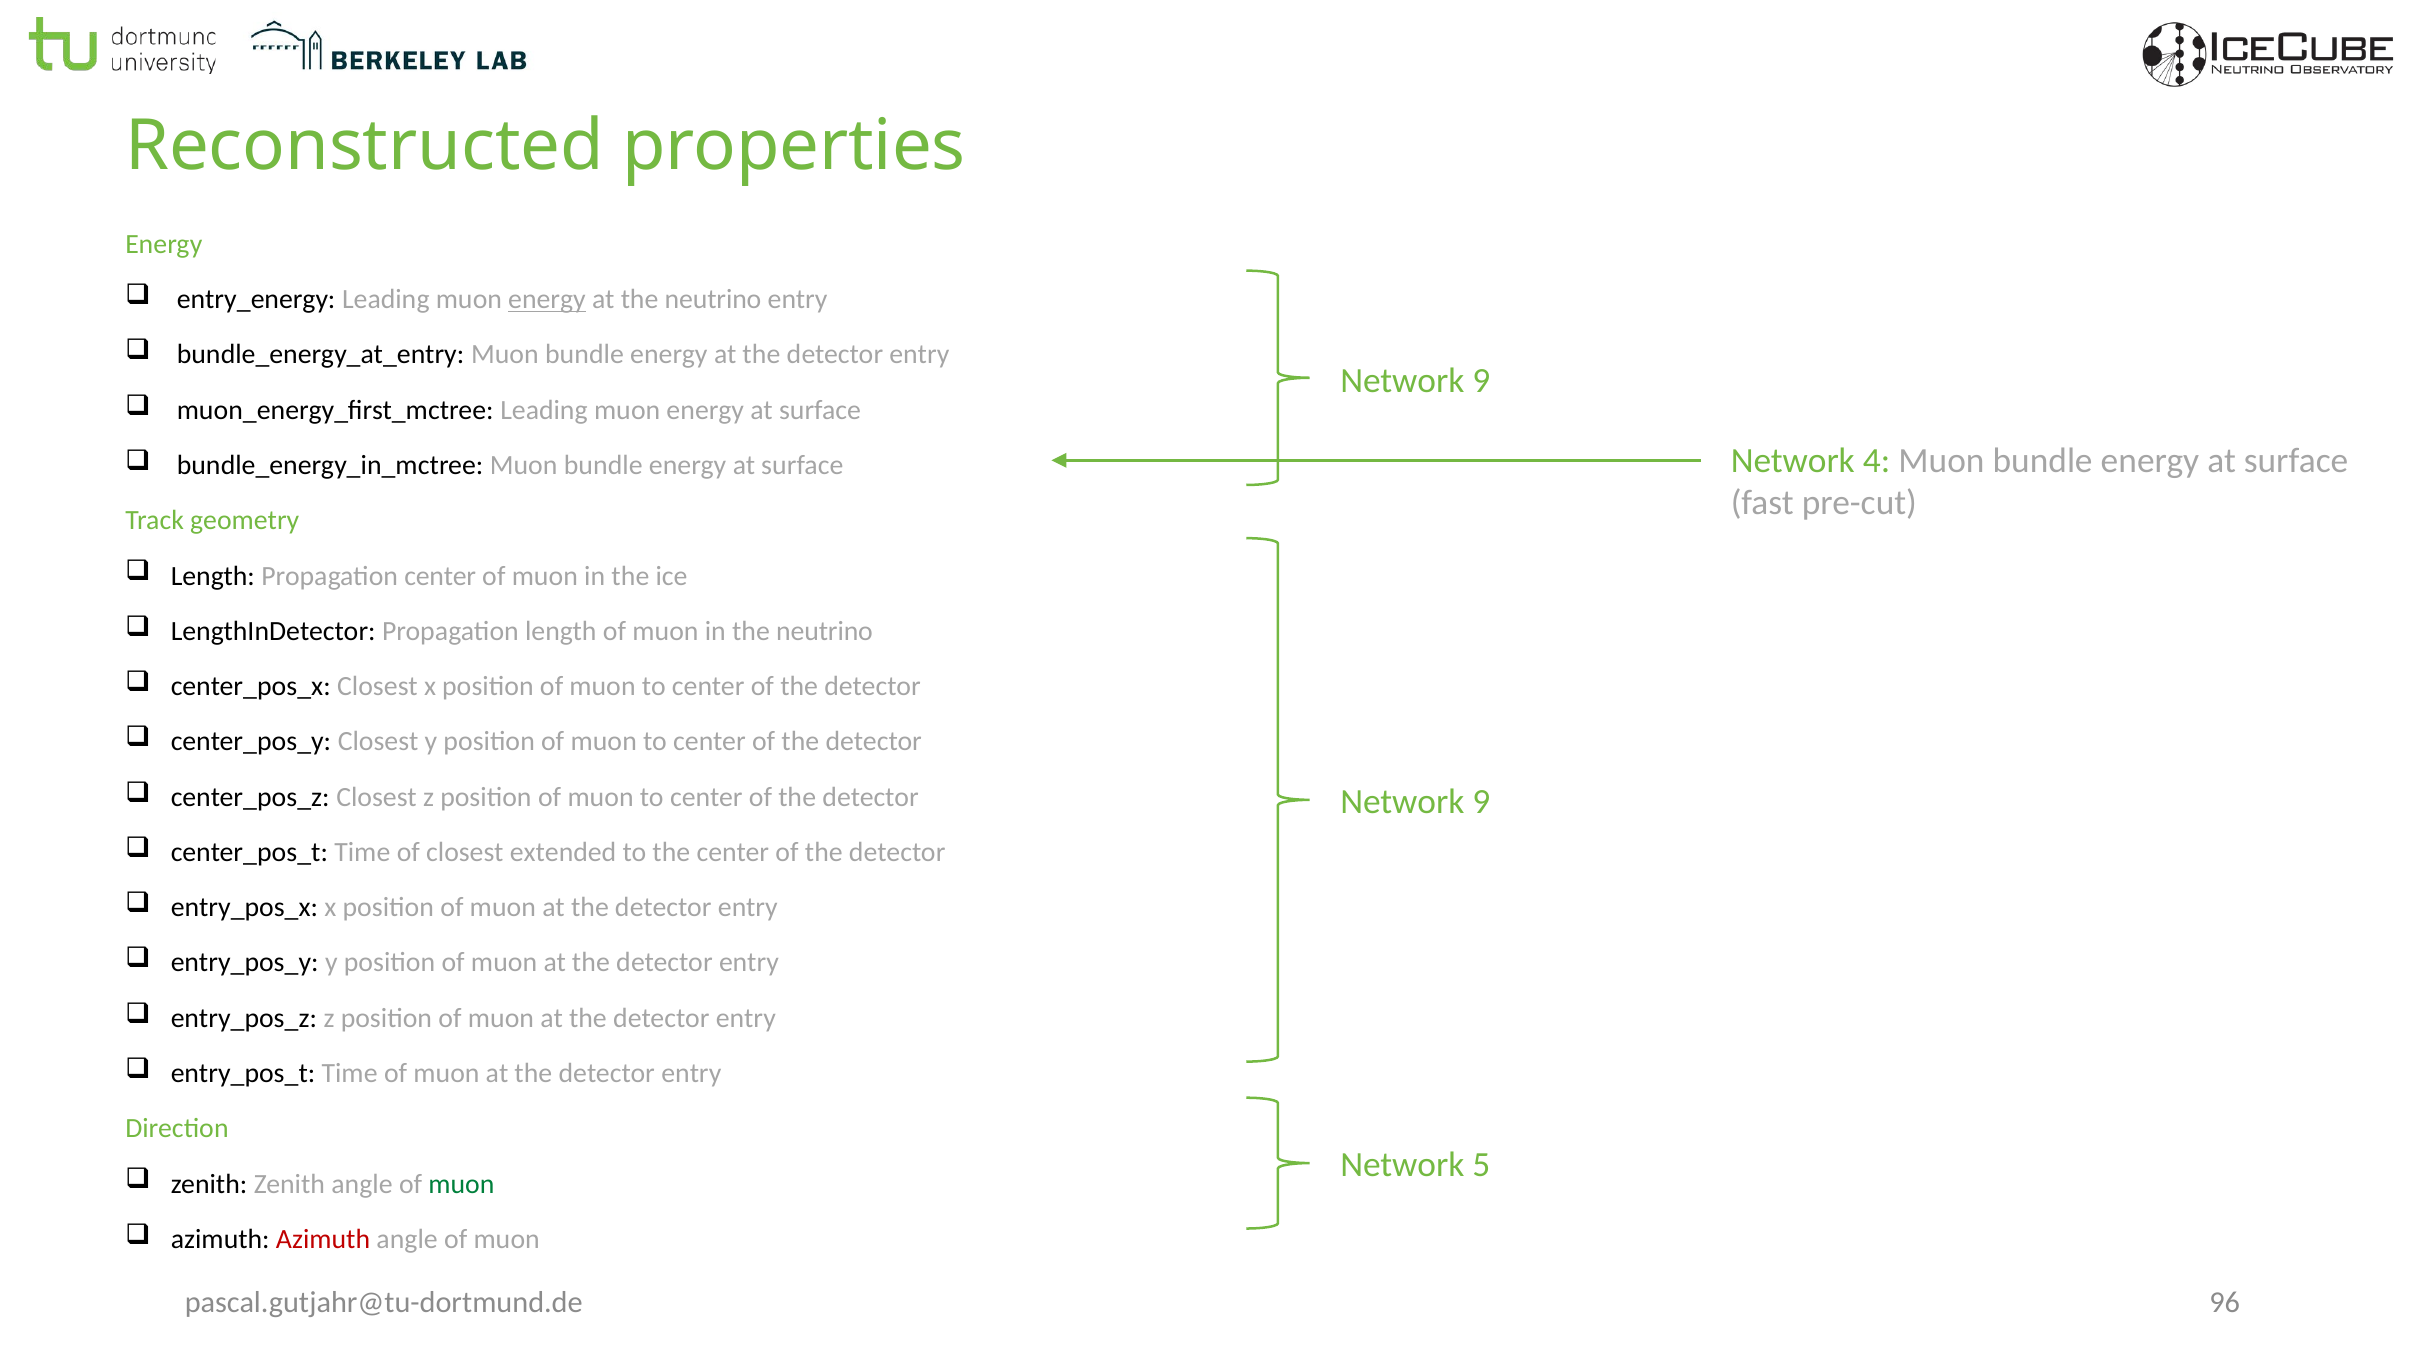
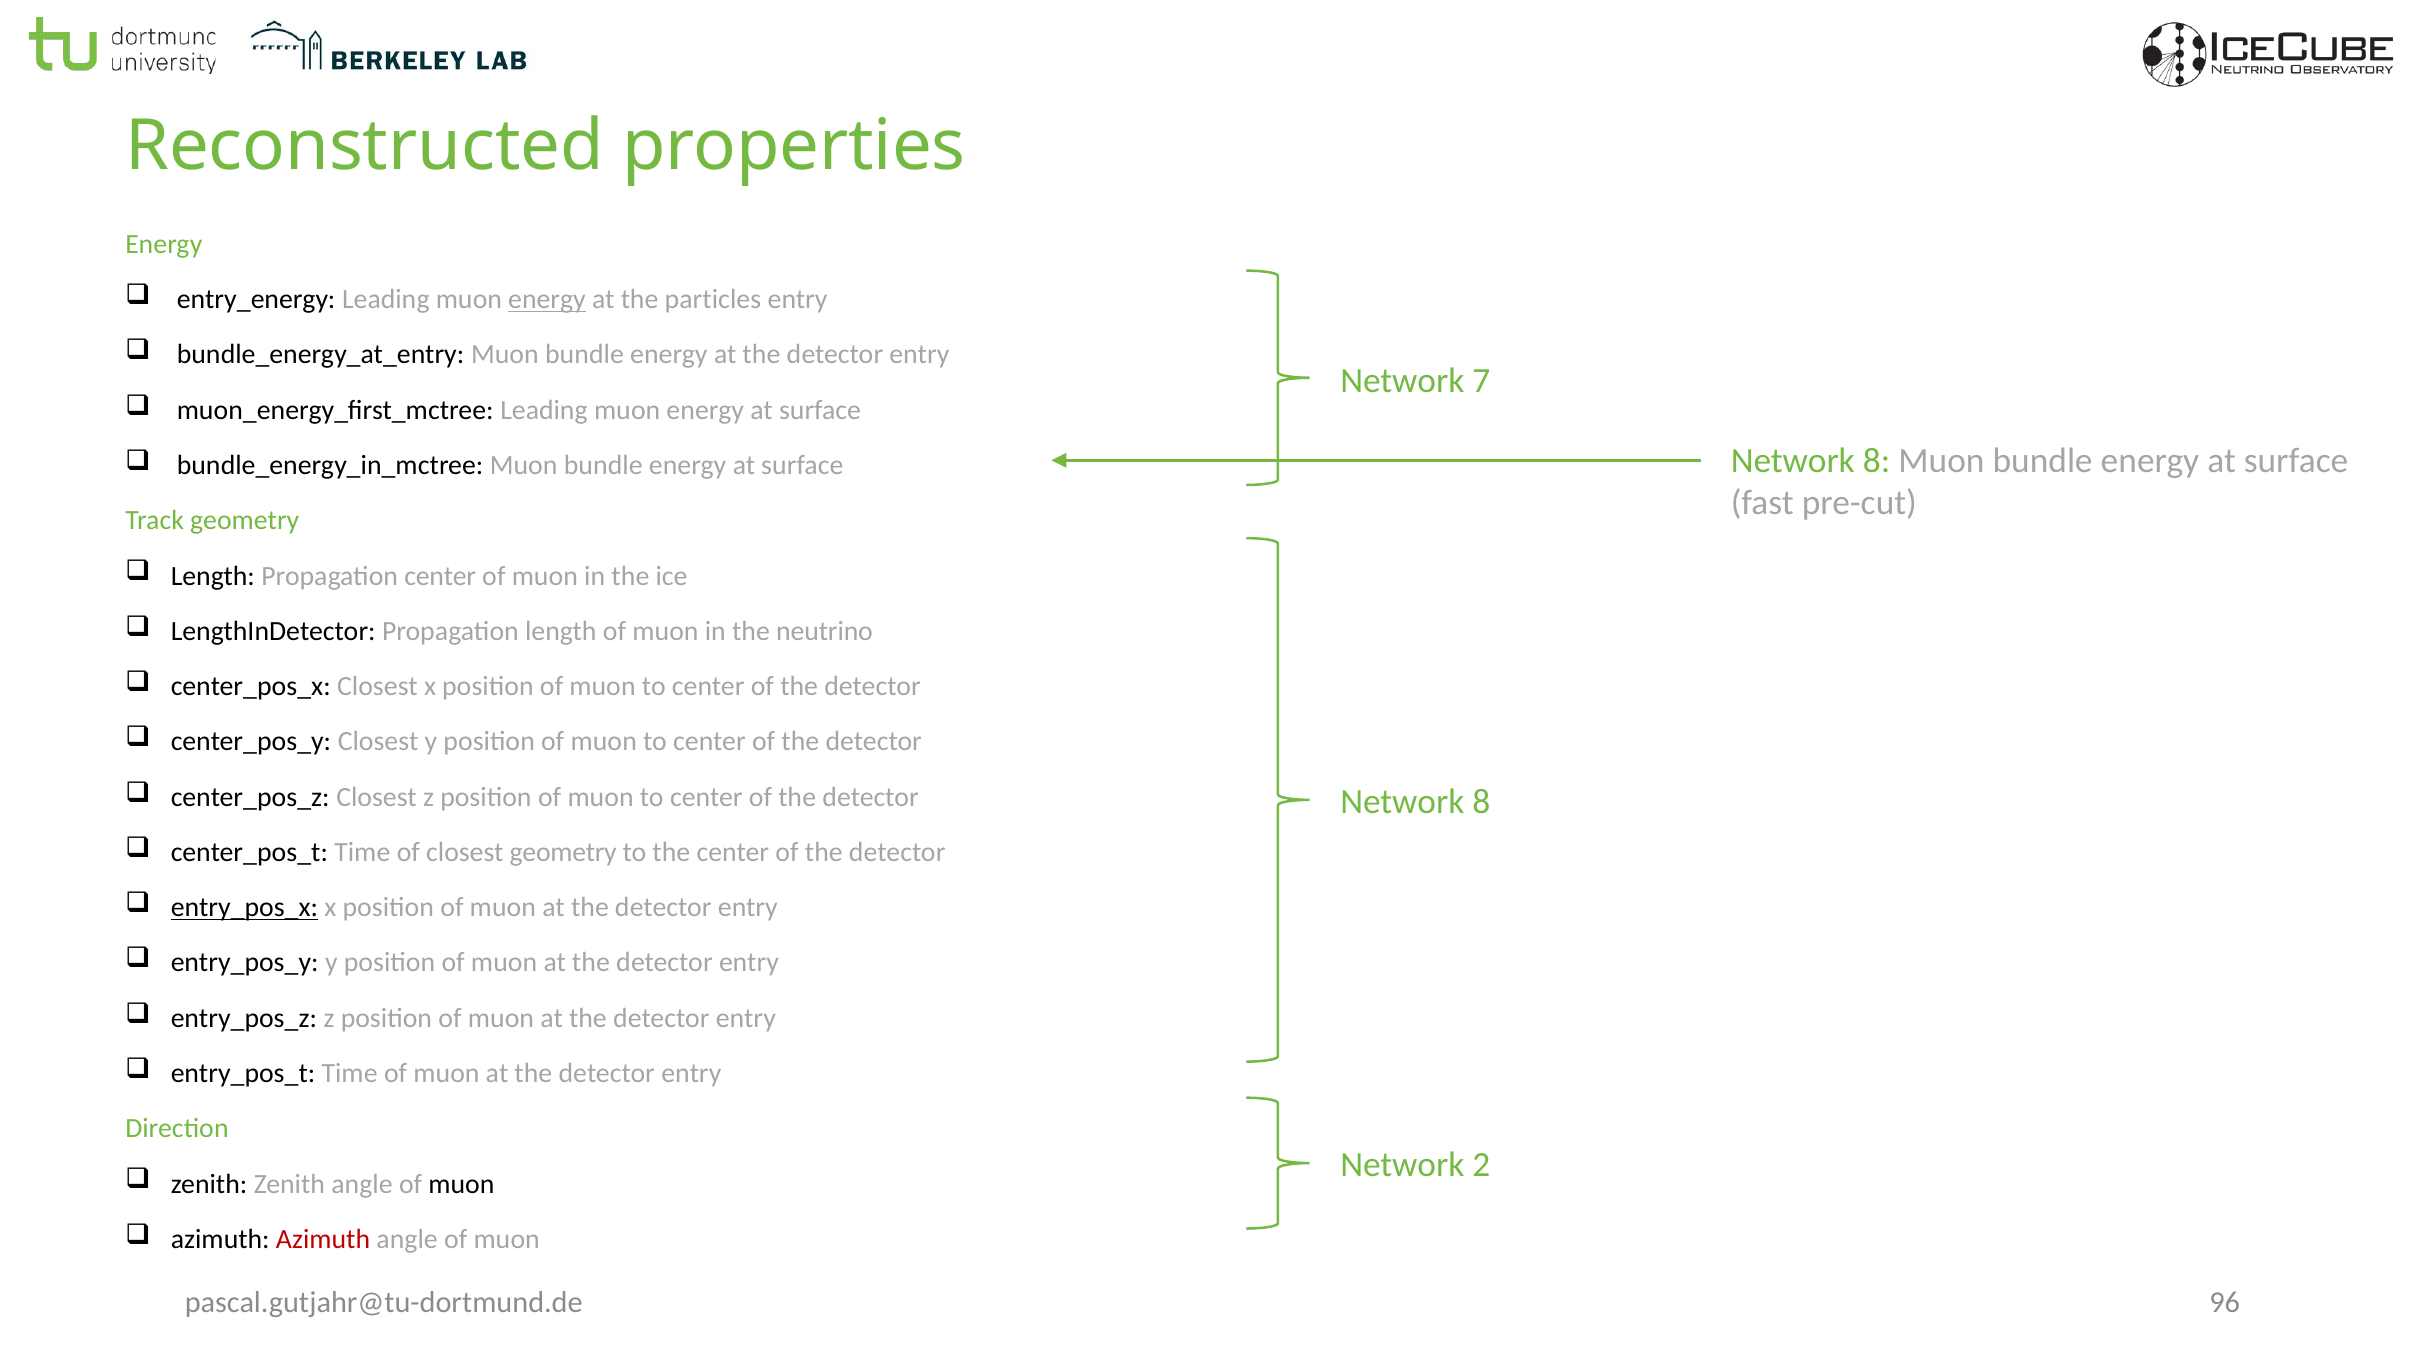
at the neutrino: neutrino -> particles (713, 300)
9: 9 -> 7 (1481, 381)
4: 4 -> 8 (1877, 461)
9: 9 -> 8 (1481, 802)
closest extended: extended -> geometry (563, 852)
entry_pos_x underline: none -> present (244, 908)
5: 5 -> 2 (1481, 1165)
muon colour: green -> black (461, 1184)
